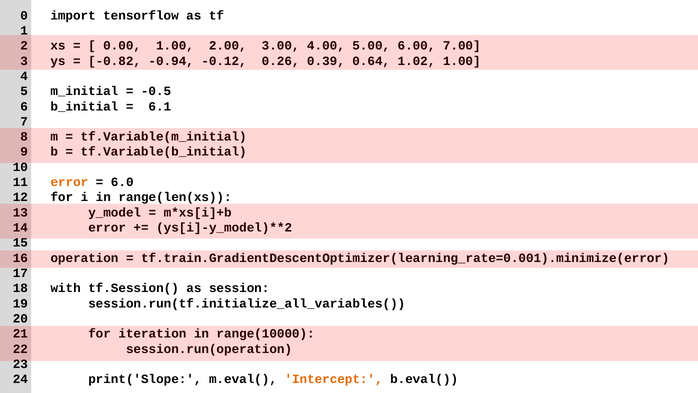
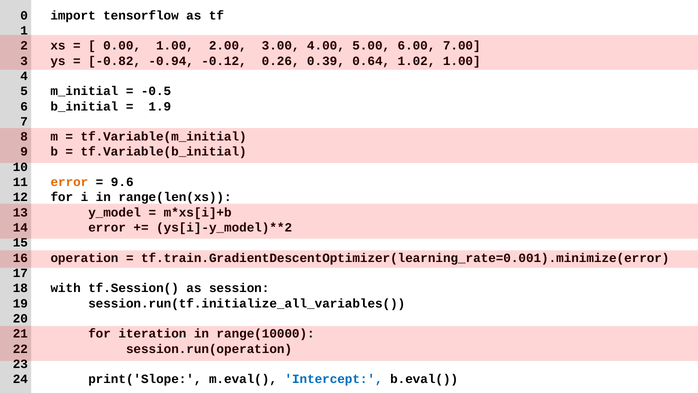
6.1: 6.1 -> 1.9 (160, 106)
6.0: 6.0 -> 9.6 (122, 182)
Intercept colour: orange -> blue (334, 379)
